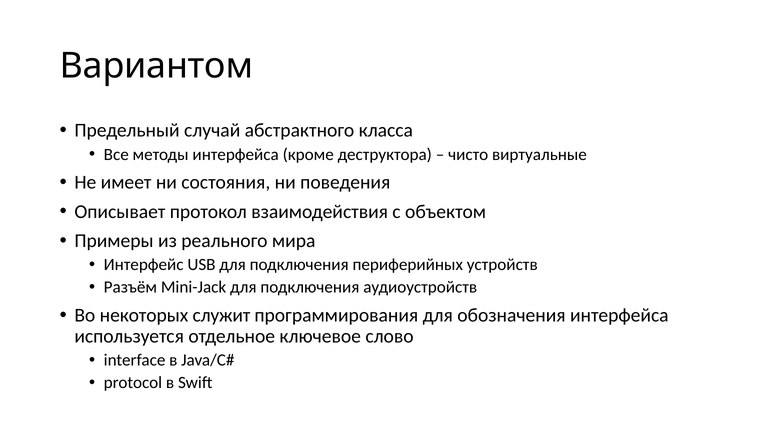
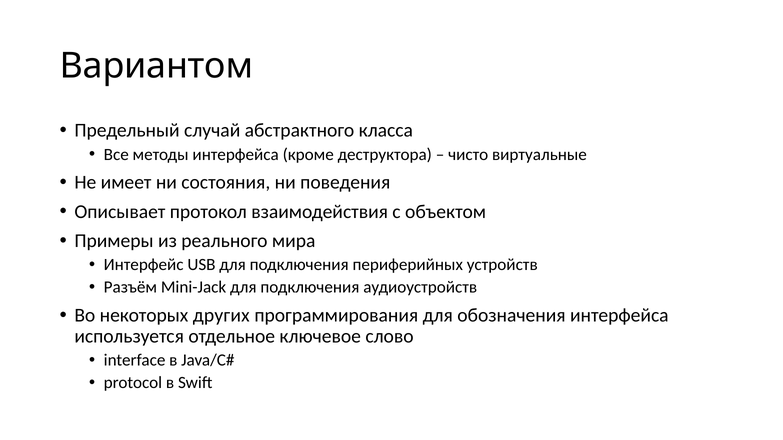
служит: служит -> других (221, 316)
